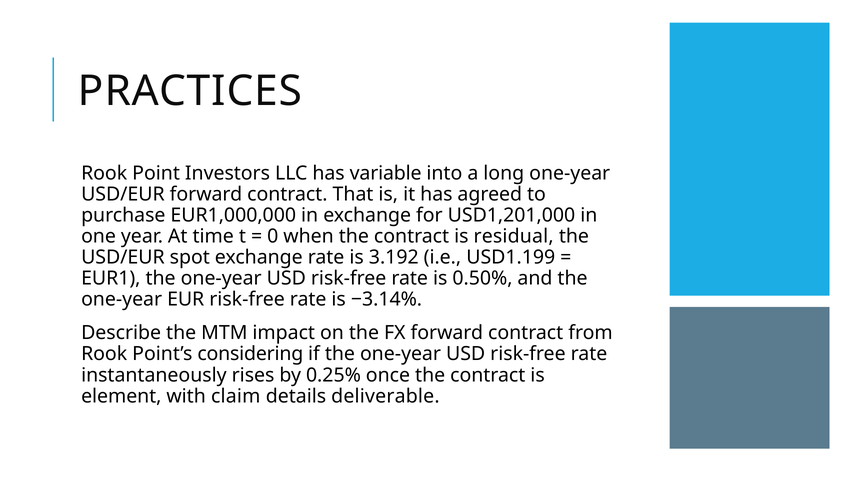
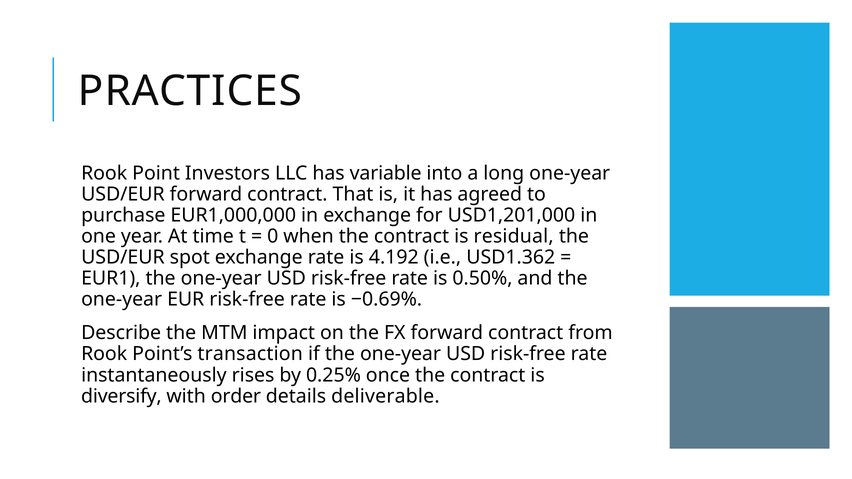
3.192: 3.192 -> 4.192 (394, 258)
USD1.199: USD1.199 -> USD1.362 (511, 258)
−3.14%: −3.14% -> −0.69% (387, 300)
considering: considering -> transaction (250, 354)
element: element -> diversify (121, 396)
claim: claim -> order (236, 396)
